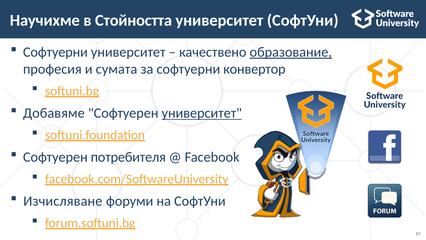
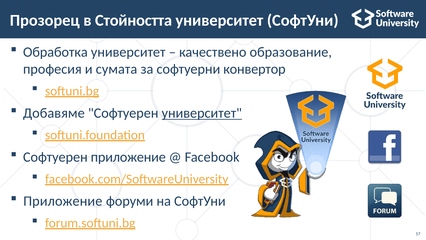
Научихме: Научихме -> Прозорец (45, 20)
Софтуерни: Софтуерни -> Обработка (55, 52)
образование underline: present -> none (291, 52)
Софтуерен потребителя: потребителя -> приложение (128, 157)
Изчисляване: Изчисляване -> Приложение (63, 201)
